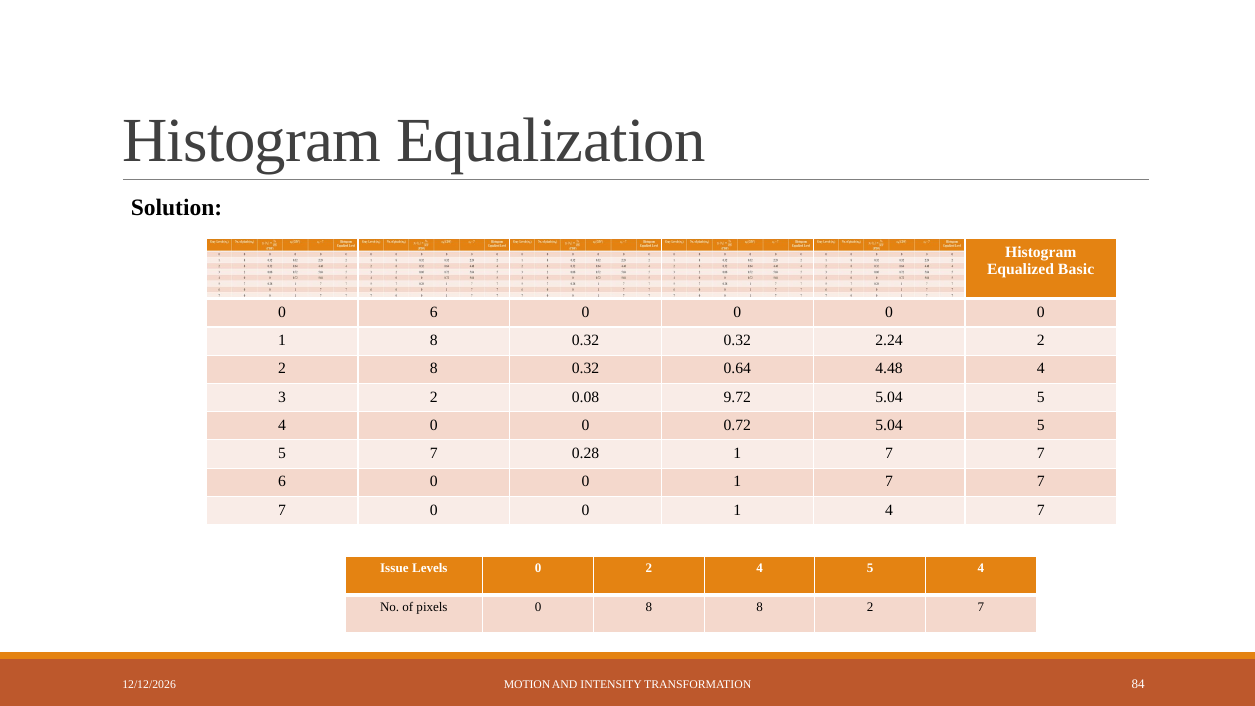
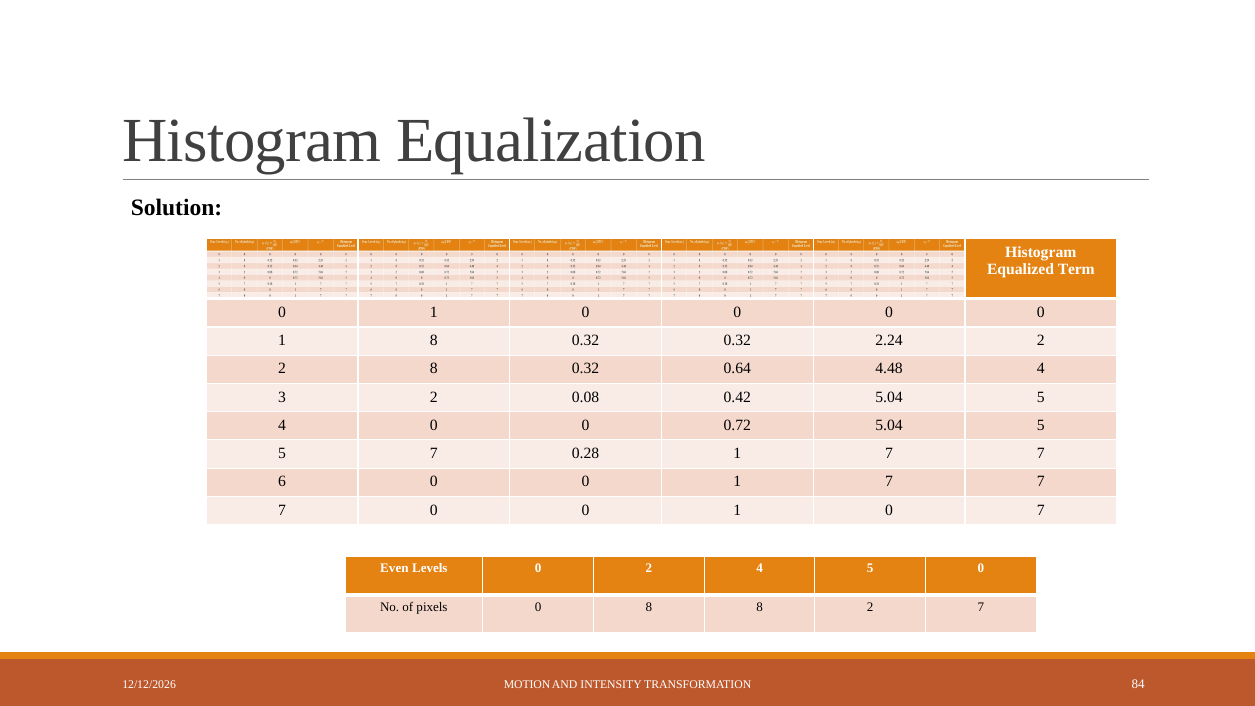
Basic: Basic -> Term (1076, 269)
6: 6 -> 1 (434, 312)
9.72: 9.72 -> 0.42 (737, 397)
0 0 1 4: 4 -> 0 (889, 510)
Issue: Issue -> Even (394, 569)
4 5 4: 4 -> 0 (981, 569)
